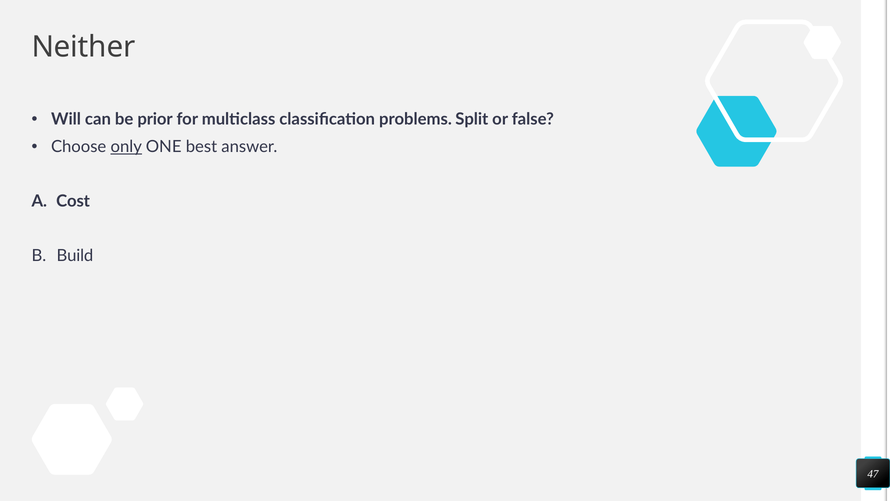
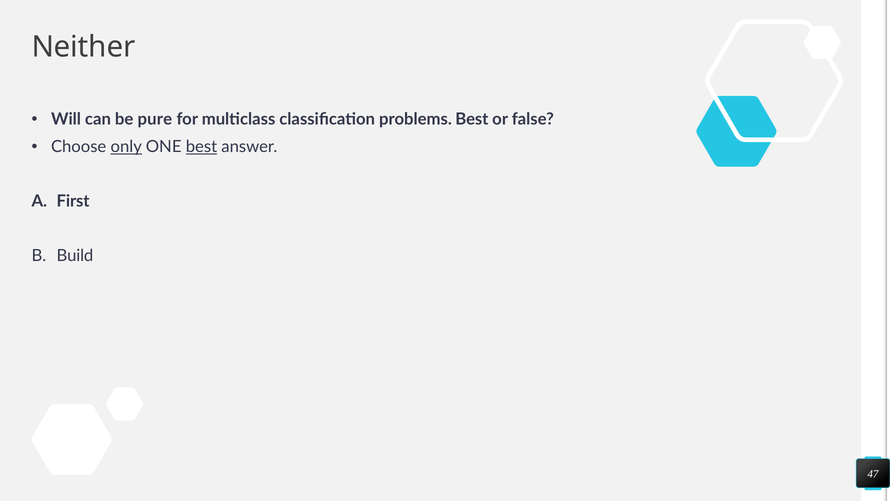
prior: prior -> pure (155, 119)
problems Split: Split -> Best (472, 119)
best underline: none -> present (201, 147)
Cost: Cost -> First (73, 201)
